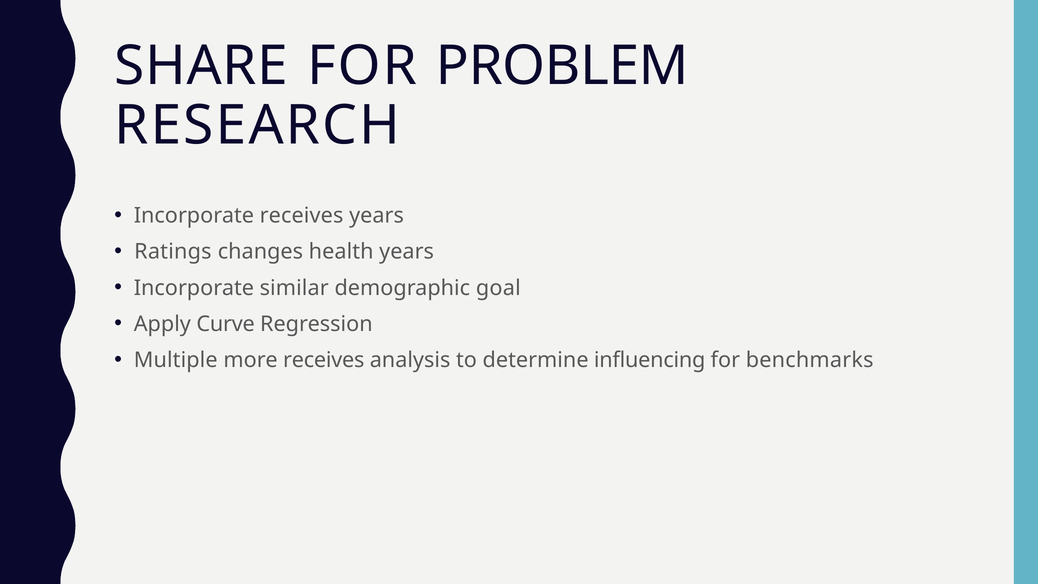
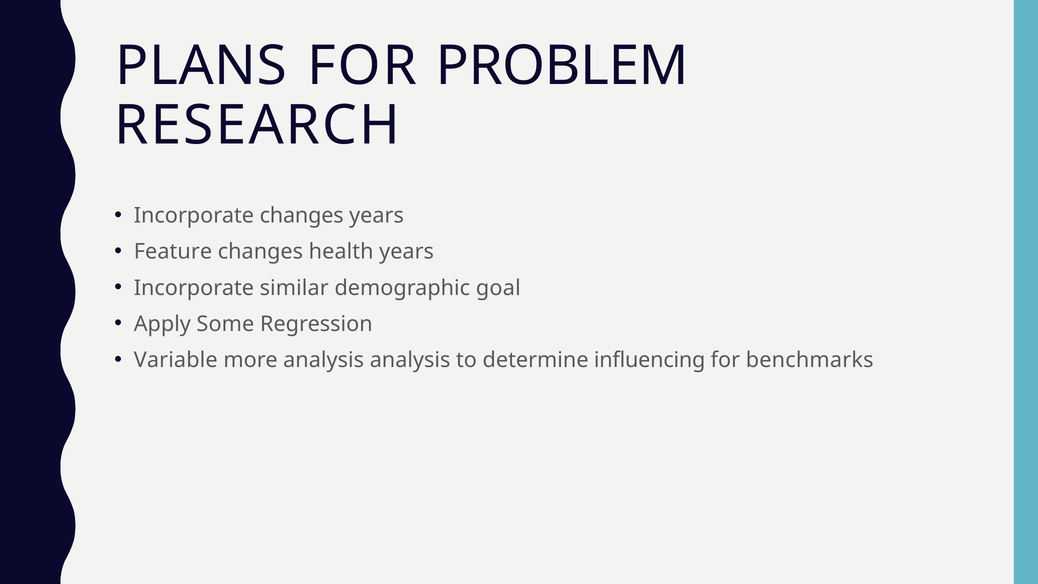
SHARE: SHARE -> PLANS (201, 66)
Incorporate receives: receives -> changes (302, 216)
Ratings: Ratings -> Feature (173, 252)
Curve: Curve -> Some (225, 324)
Multiple: Multiple -> Variable (176, 360)
more receives: receives -> analysis (324, 360)
